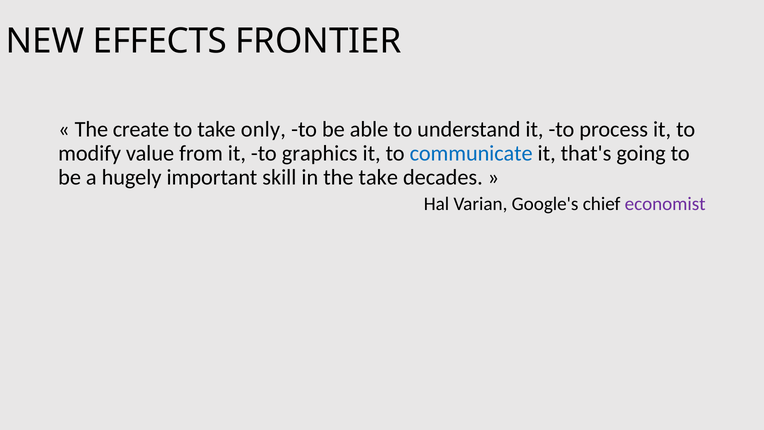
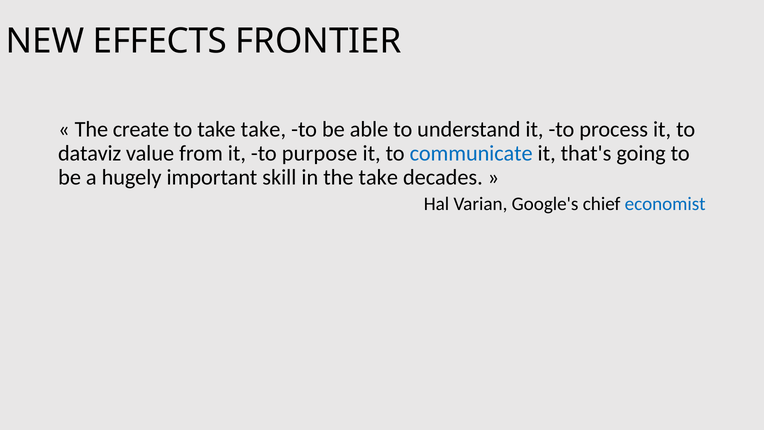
take only: only -> take (263, 129)
modify: modify -> dataviz (90, 153)
graphics: graphics -> purpose (320, 153)
economist colour: purple -> blue (665, 204)
